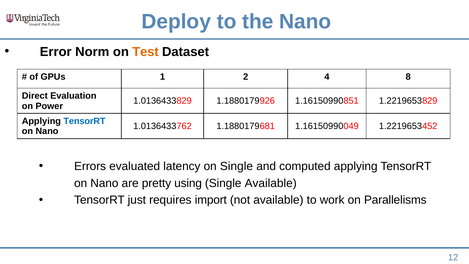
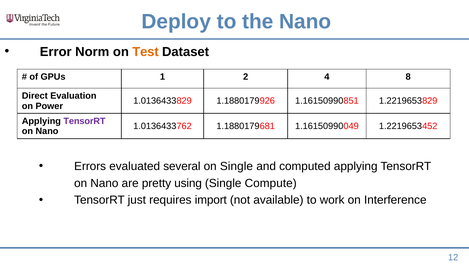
TensorRT colour: blue -> purple (84, 121)
latency: latency -> several (182, 166)
Single Available: Available -> Compute (271, 183)
Parallelisms: Parallelisms -> Interference (395, 200)
